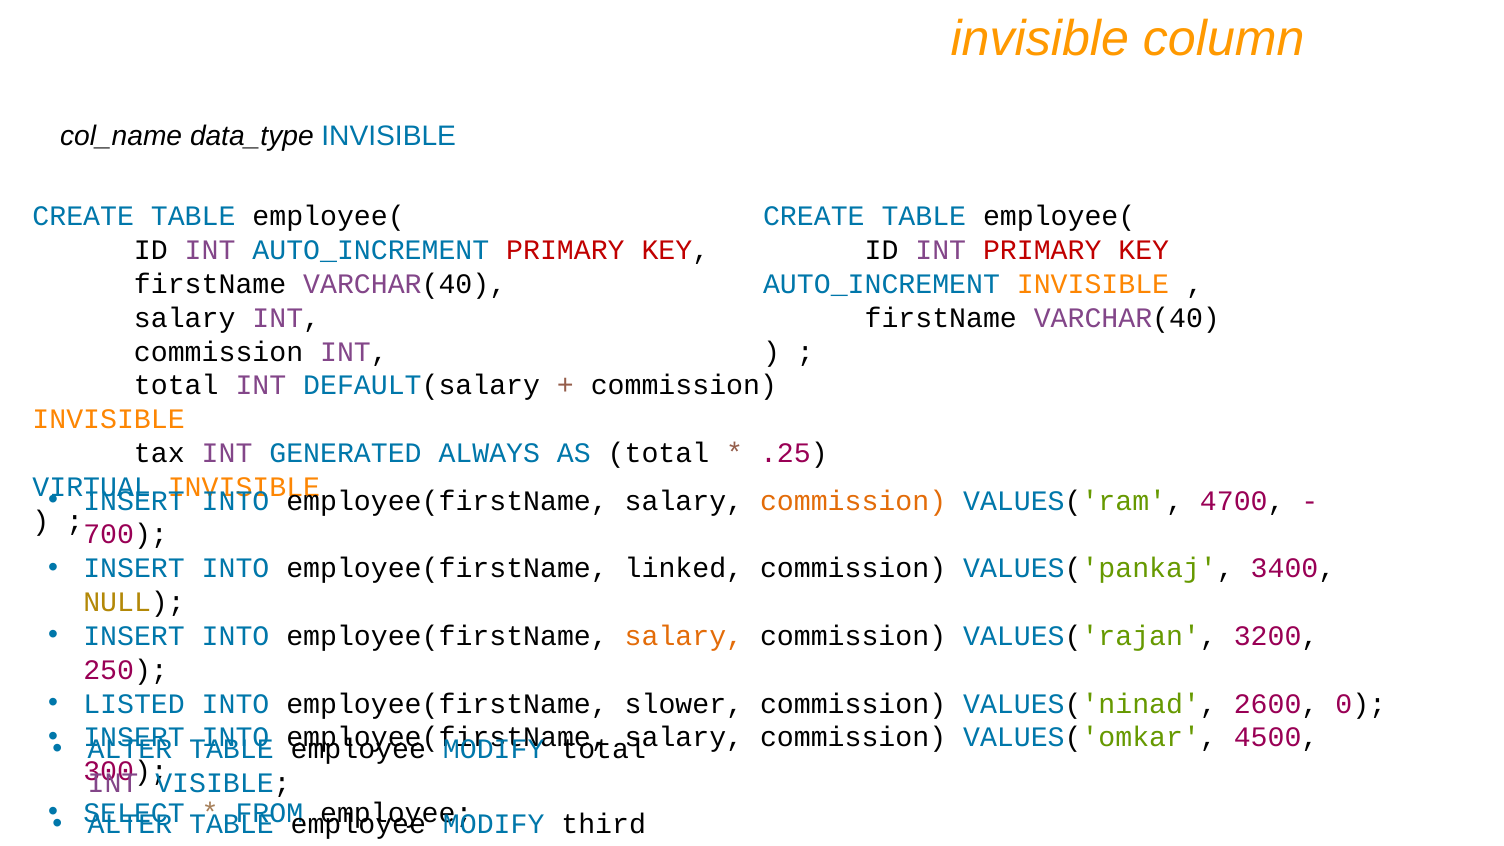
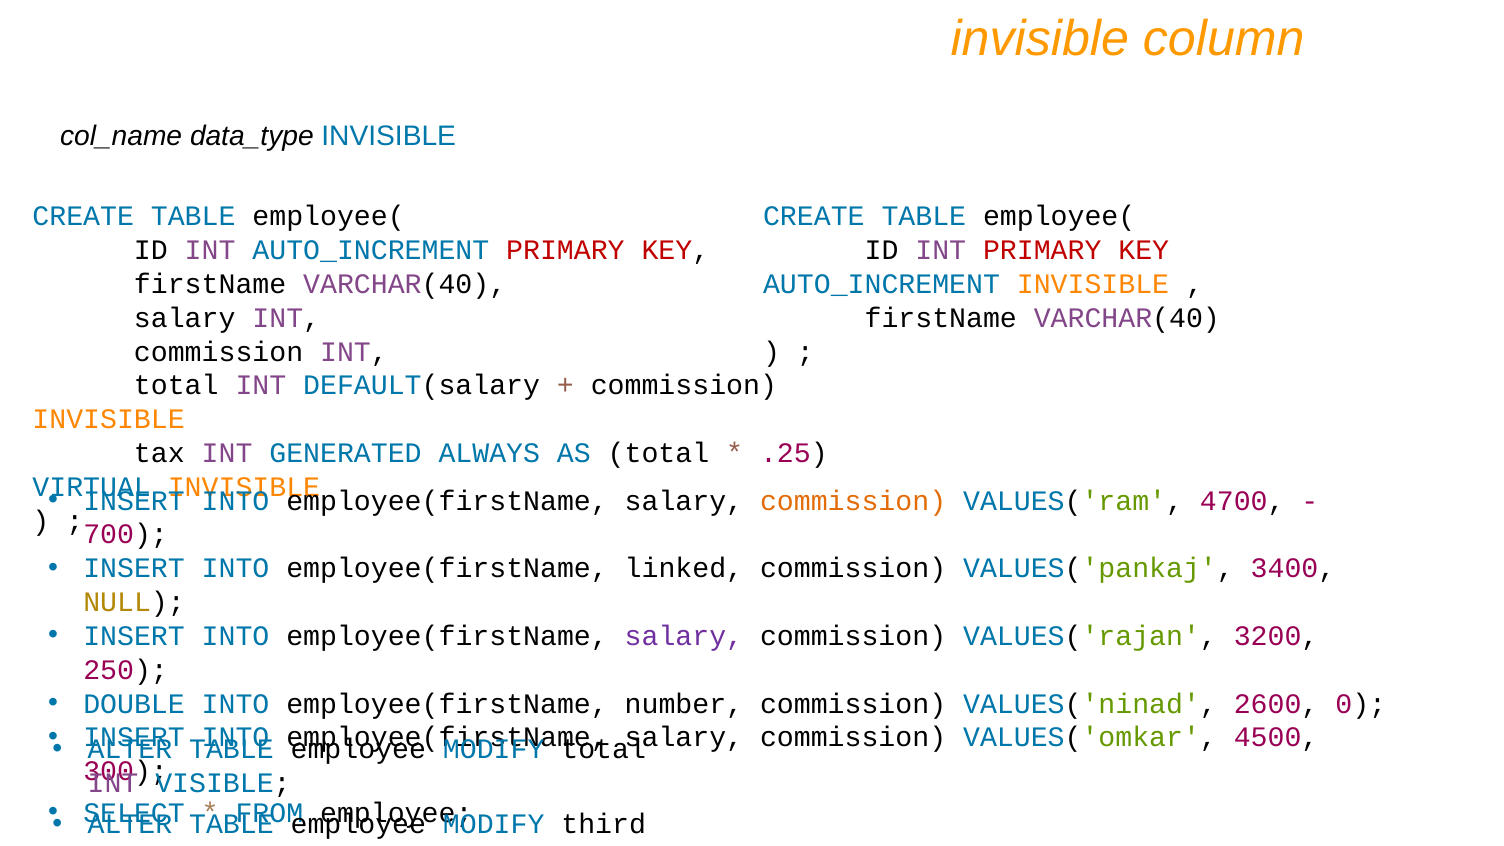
salary colour: orange -> purple (684, 636)
LISTED: LISTED -> DOUBLE (134, 704)
slower: slower -> number (684, 704)
